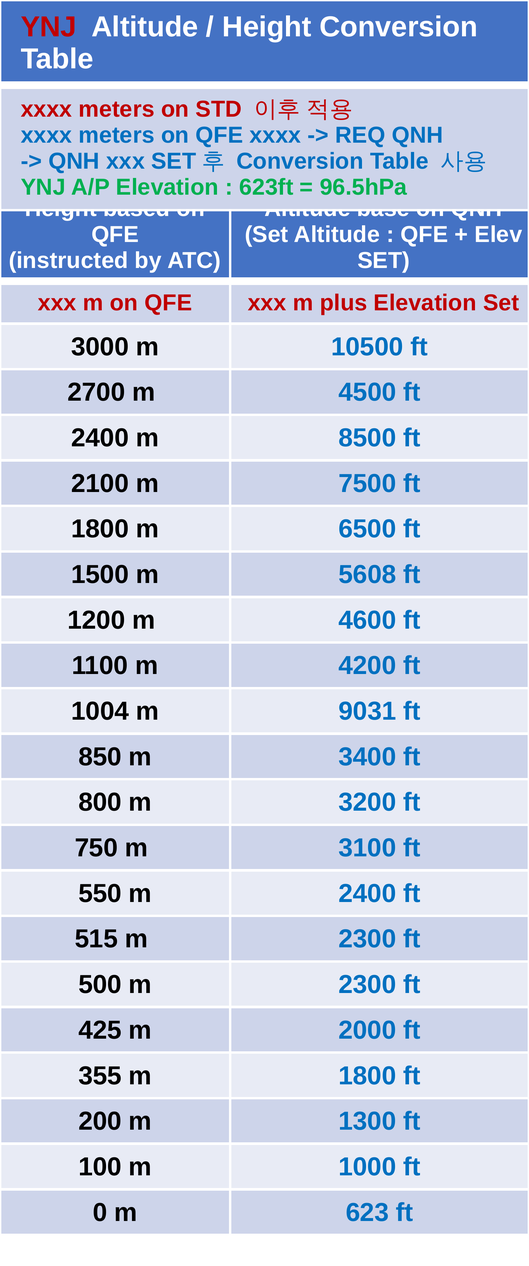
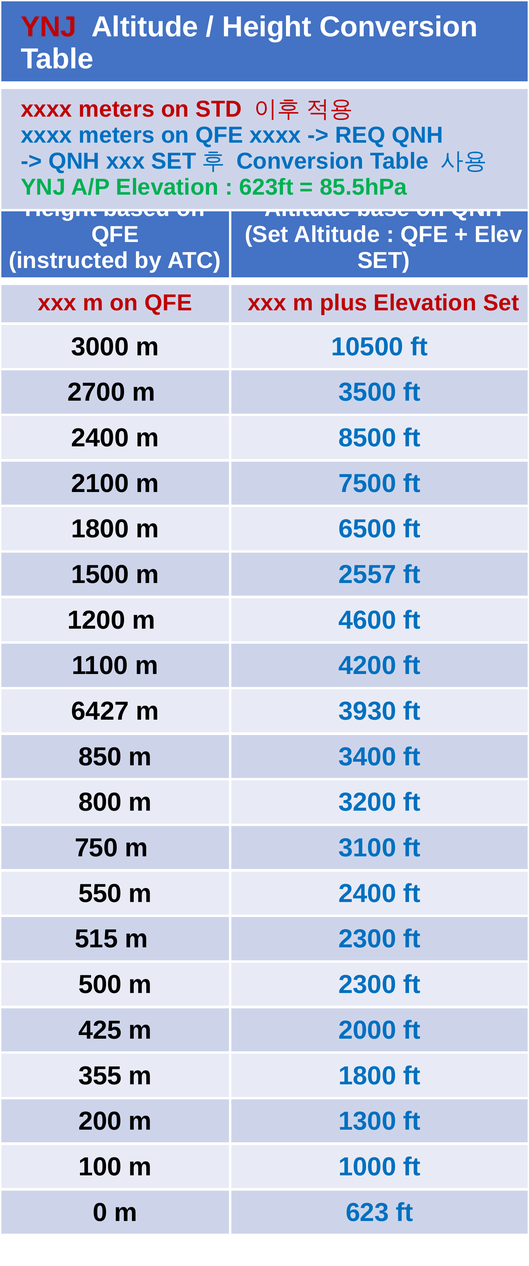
96.5hPa: 96.5hPa -> 85.5hPa (363, 187)
4500: 4500 -> 3500 (367, 392)
5608: 5608 -> 2557 (367, 574)
1004: 1004 -> 6427 (100, 711)
9031: 9031 -> 3930 (367, 711)
